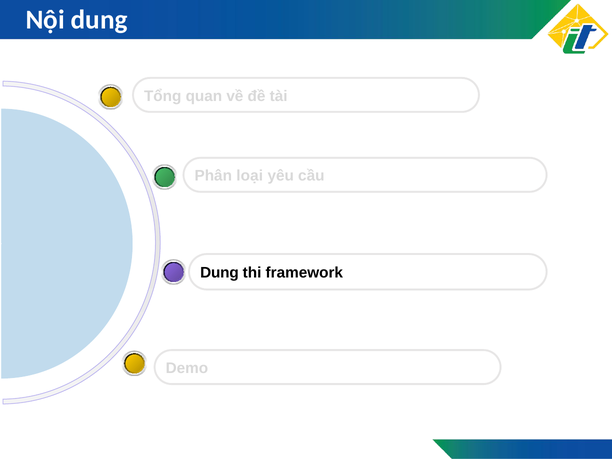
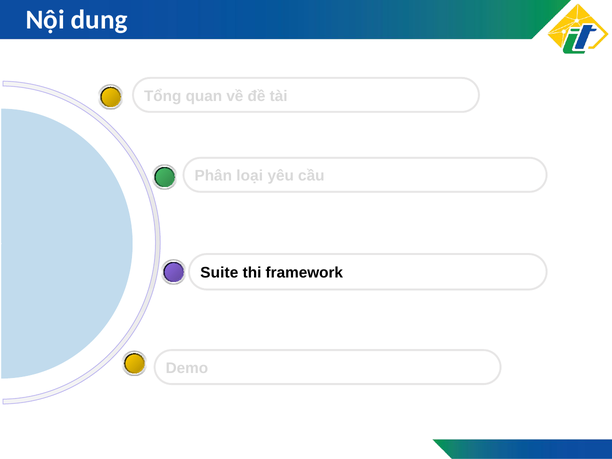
Dung: Dung -> Suite (219, 273)
